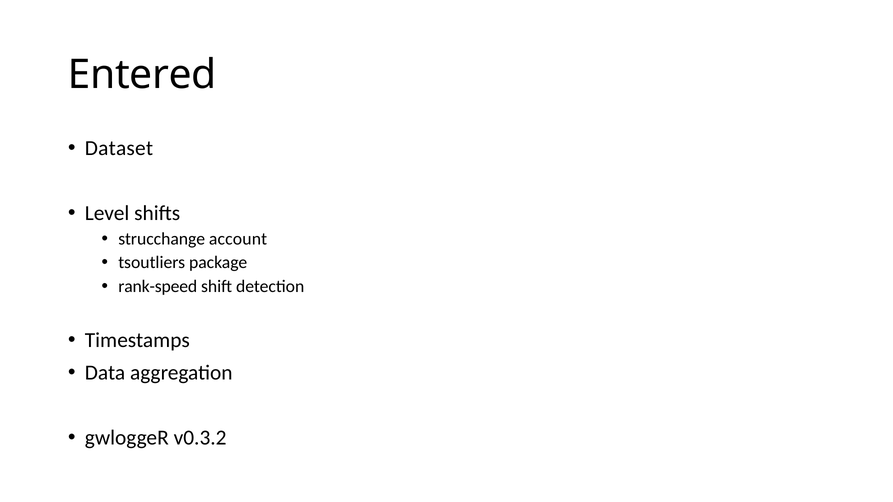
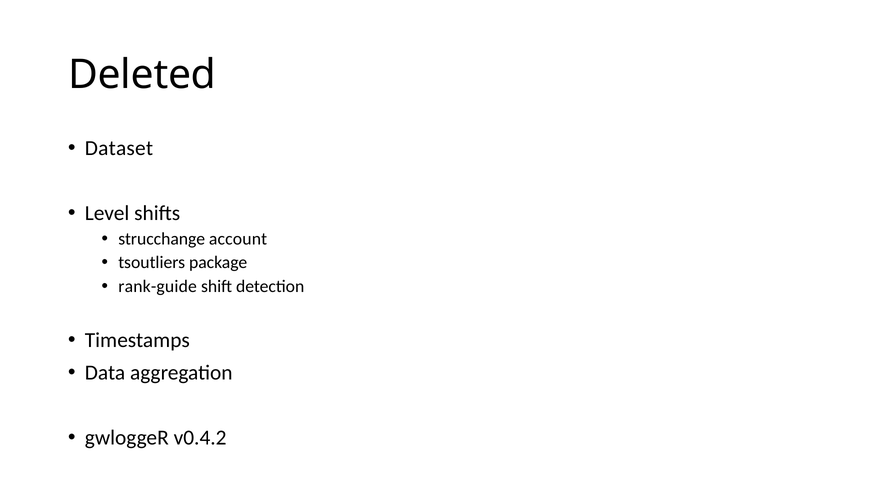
Entered: Entered -> Deleted (142, 75)
rank-speed: rank-speed -> rank-guide (158, 286)
v0.3.2: v0.3.2 -> v0.4.2 (200, 438)
